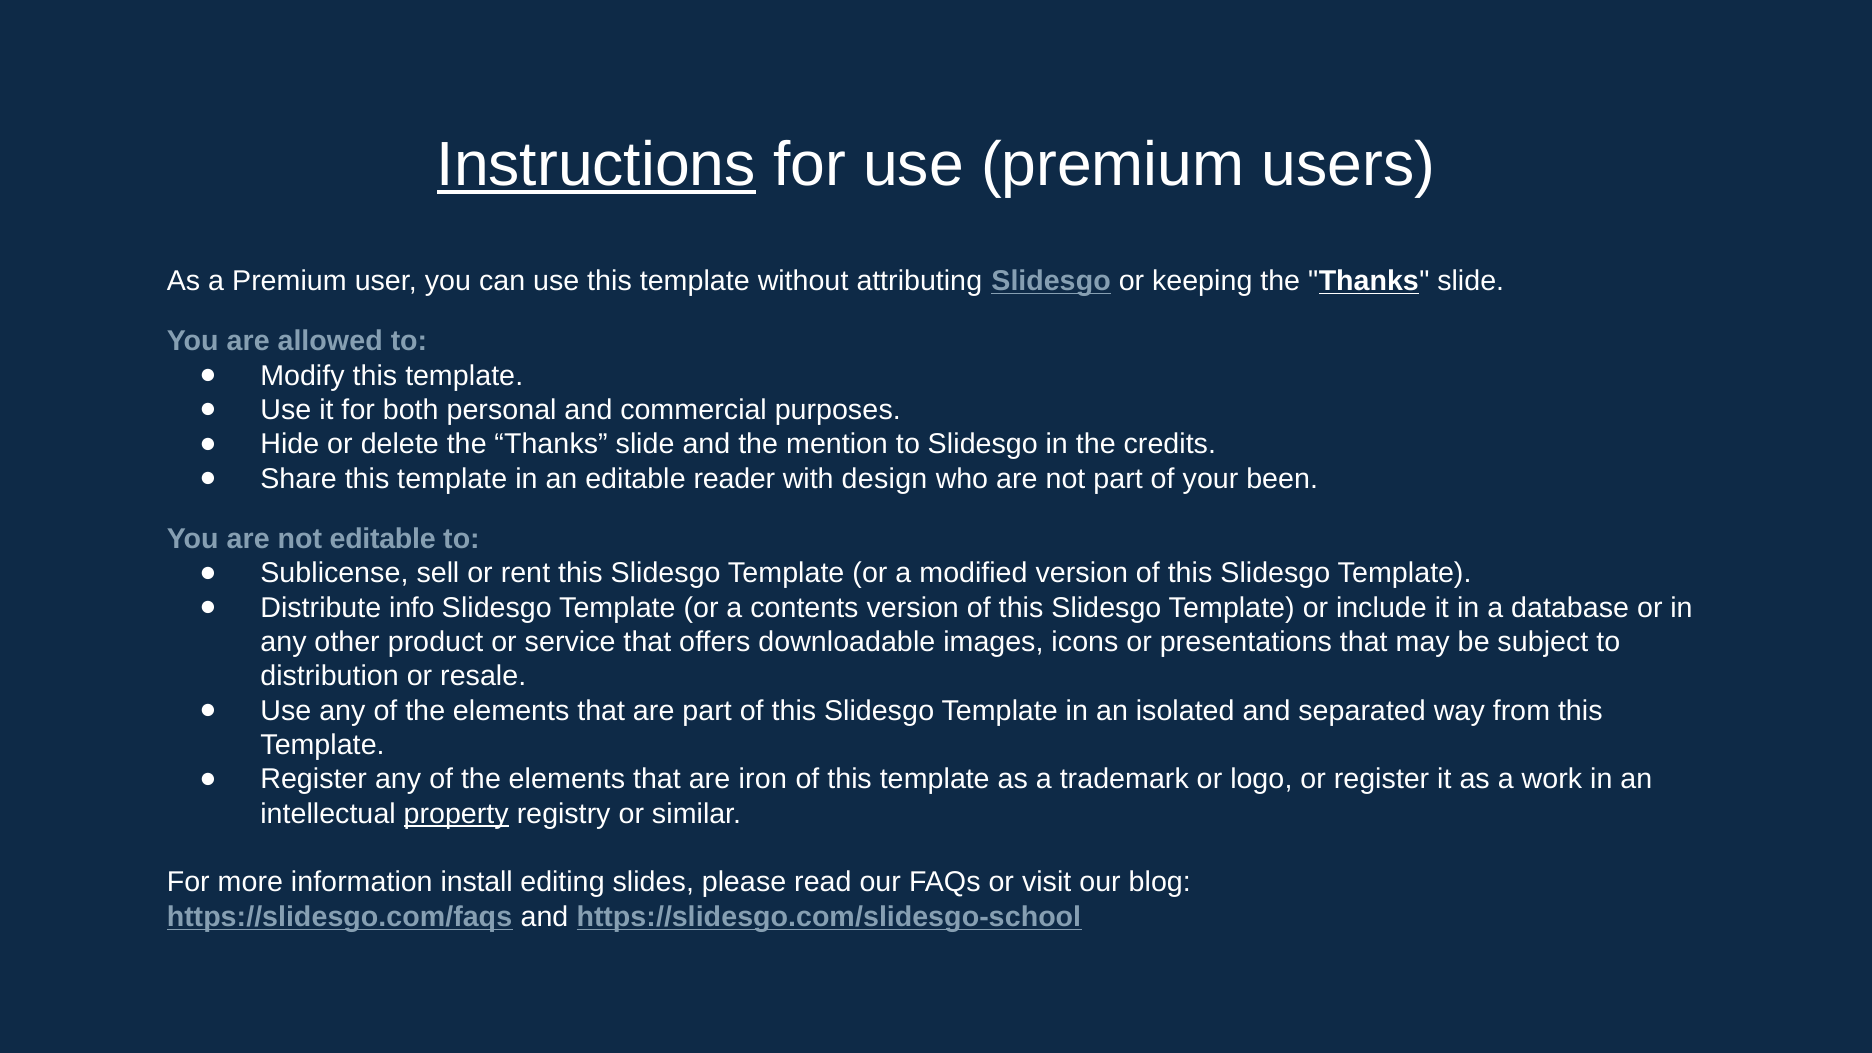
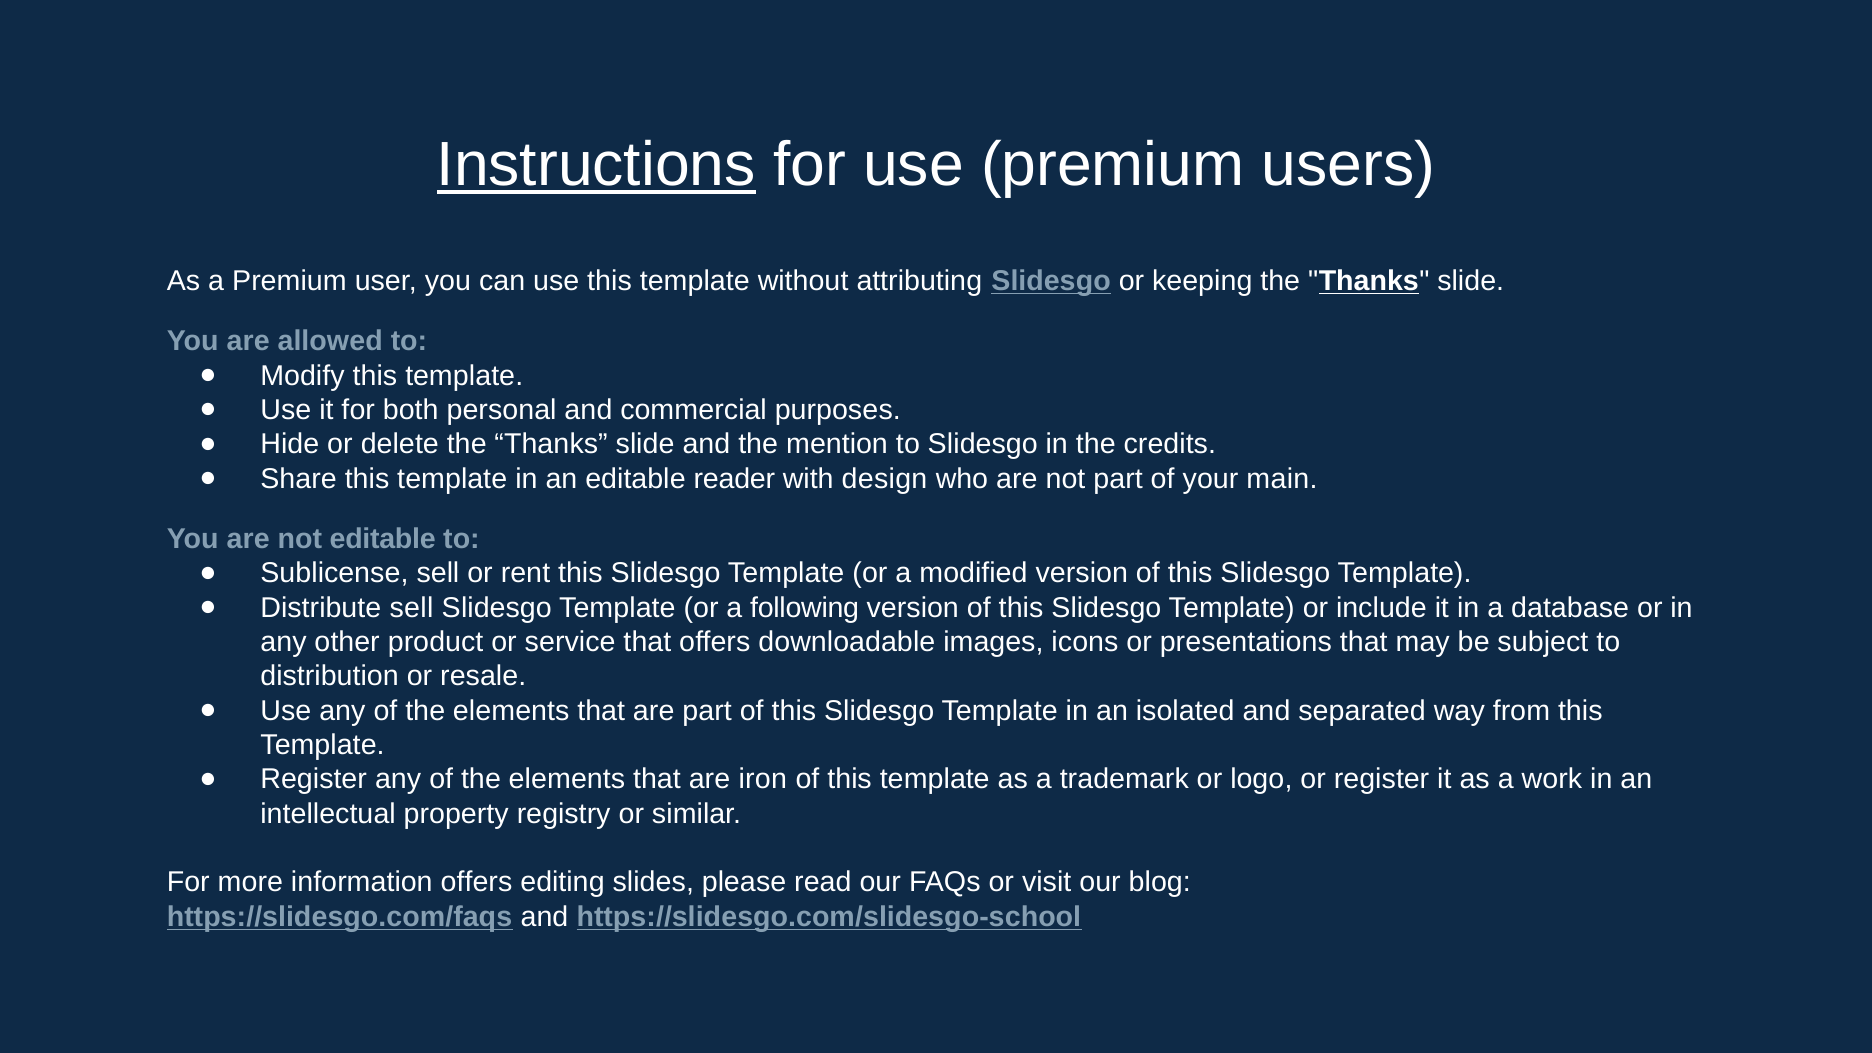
been: been -> main (1282, 479)
Distribute info: info -> sell (412, 608)
contents: contents -> following (805, 608)
property underline: present -> none (456, 814)
information install: install -> offers (476, 883)
